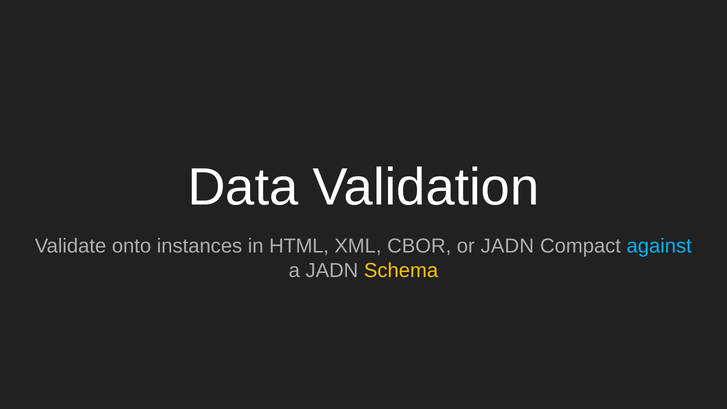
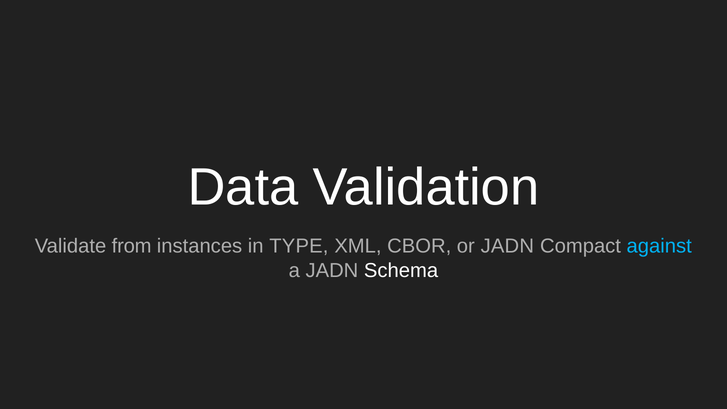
onto: onto -> from (132, 246)
HTML: HTML -> TYPE (299, 246)
Schema colour: yellow -> white (401, 270)
